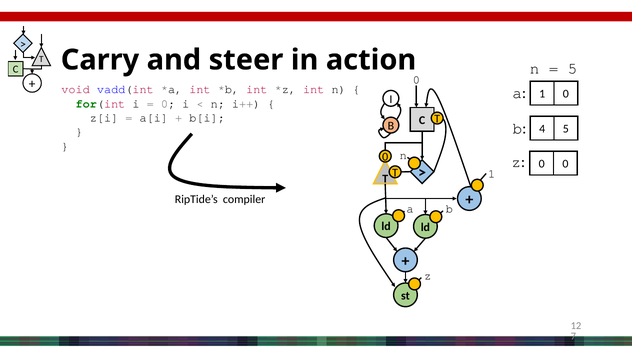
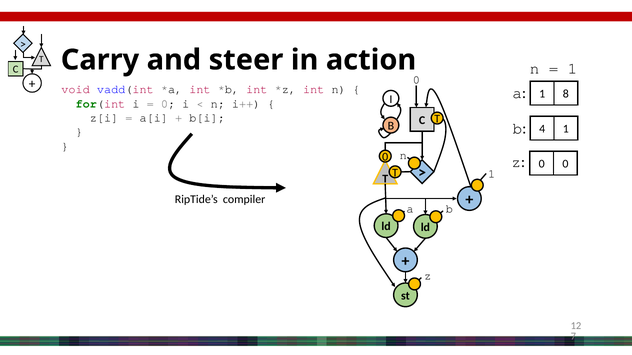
5: 5 -> 1 (572, 69)
1 0: 0 -> 8 (566, 94)
4 5: 5 -> 1 (566, 129)
